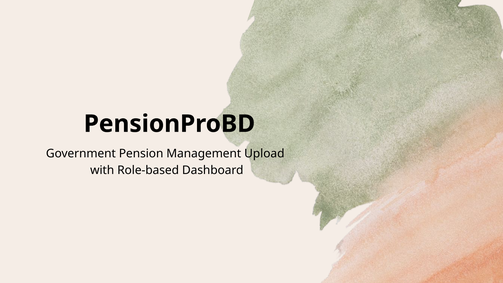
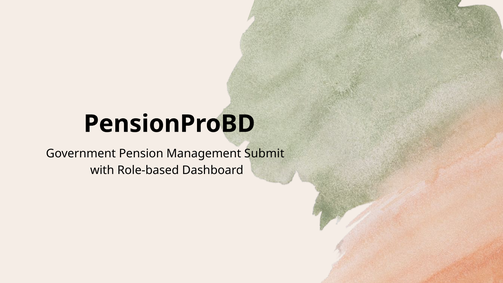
Upload: Upload -> Submit (264, 154)
